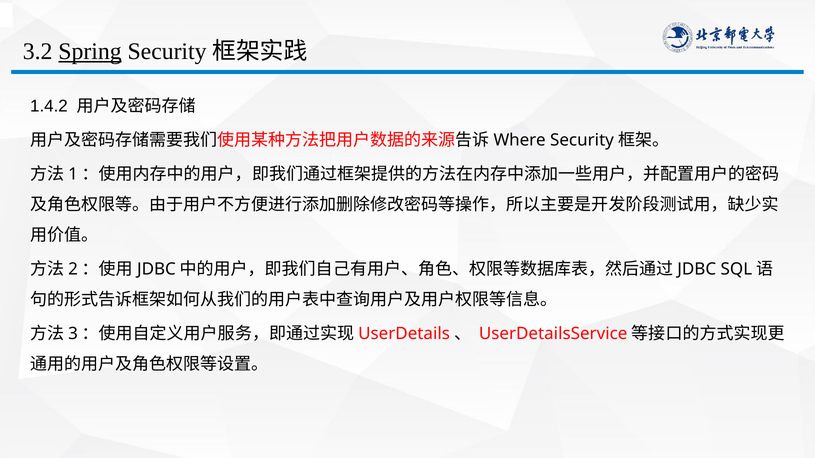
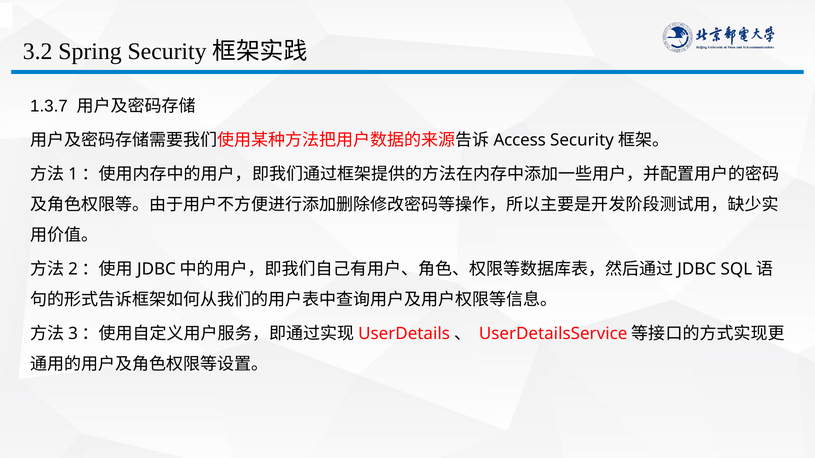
Spring underline: present -> none (90, 51)
1.4.2: 1.4.2 -> 1.3.7 (49, 106)
Where: Where -> Access (520, 140)
